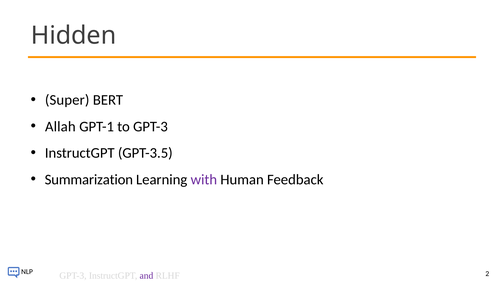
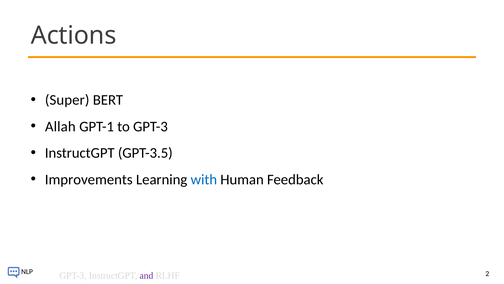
Hidden: Hidden -> Actions (74, 35)
Summarization: Summarization -> Improvements (89, 179)
with colour: purple -> blue (204, 179)
